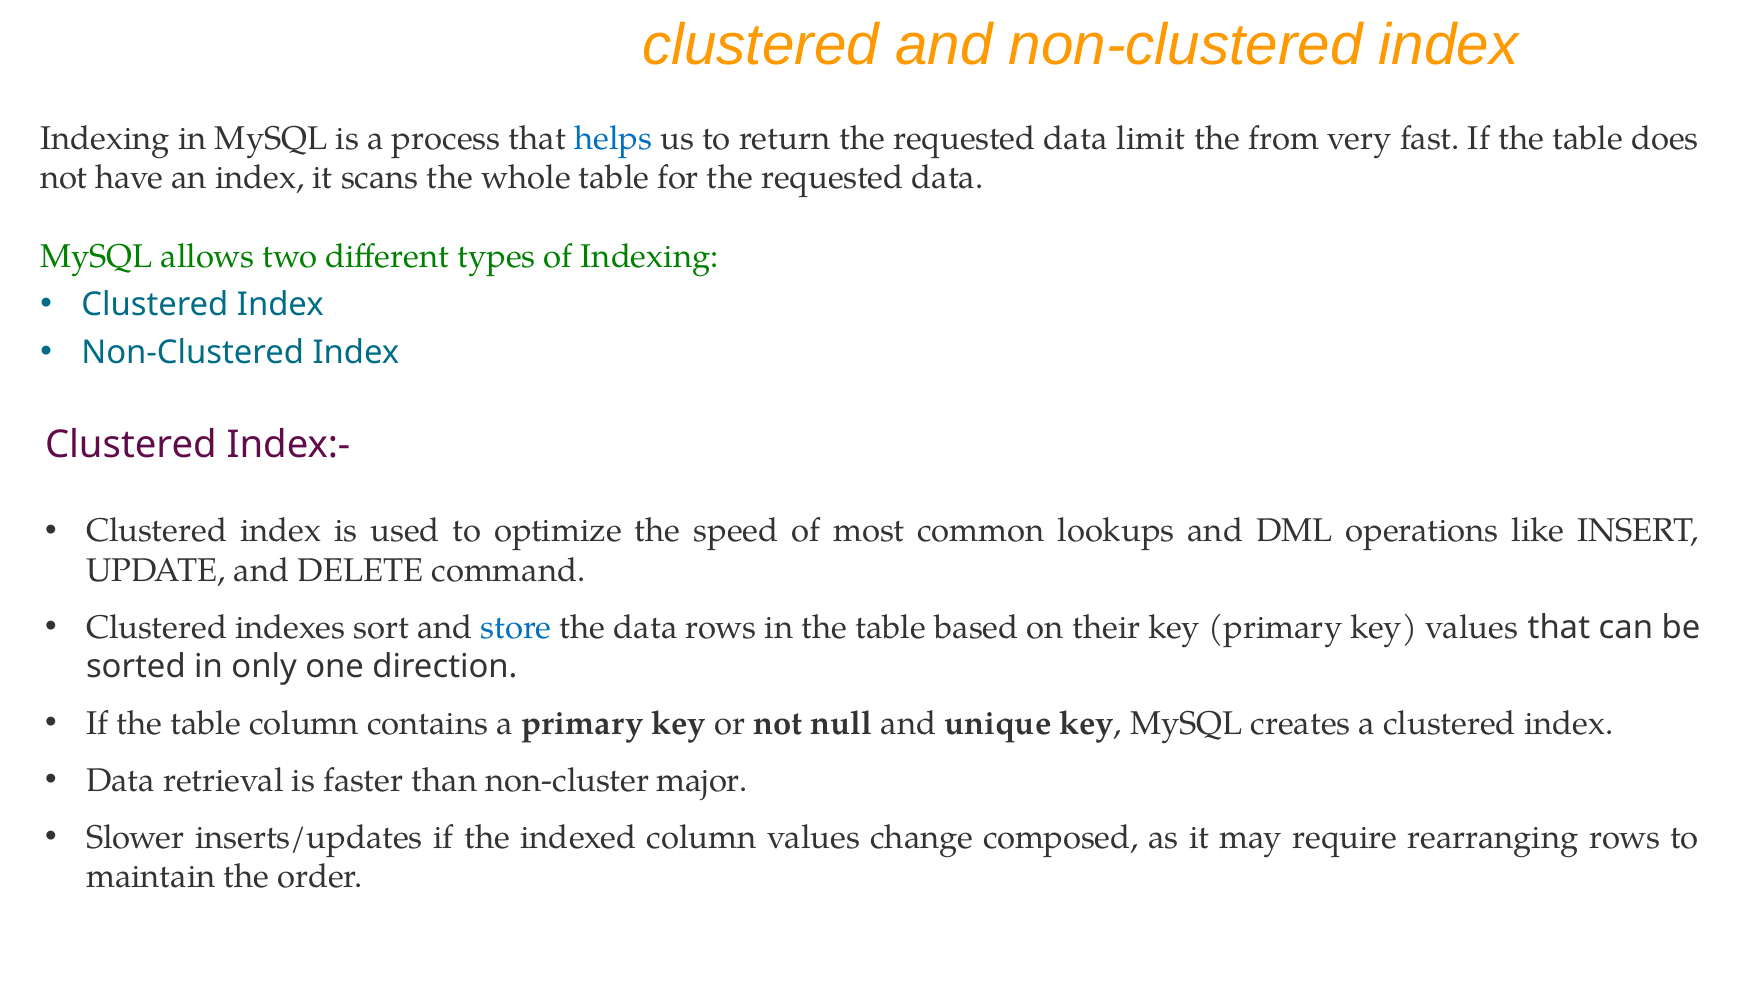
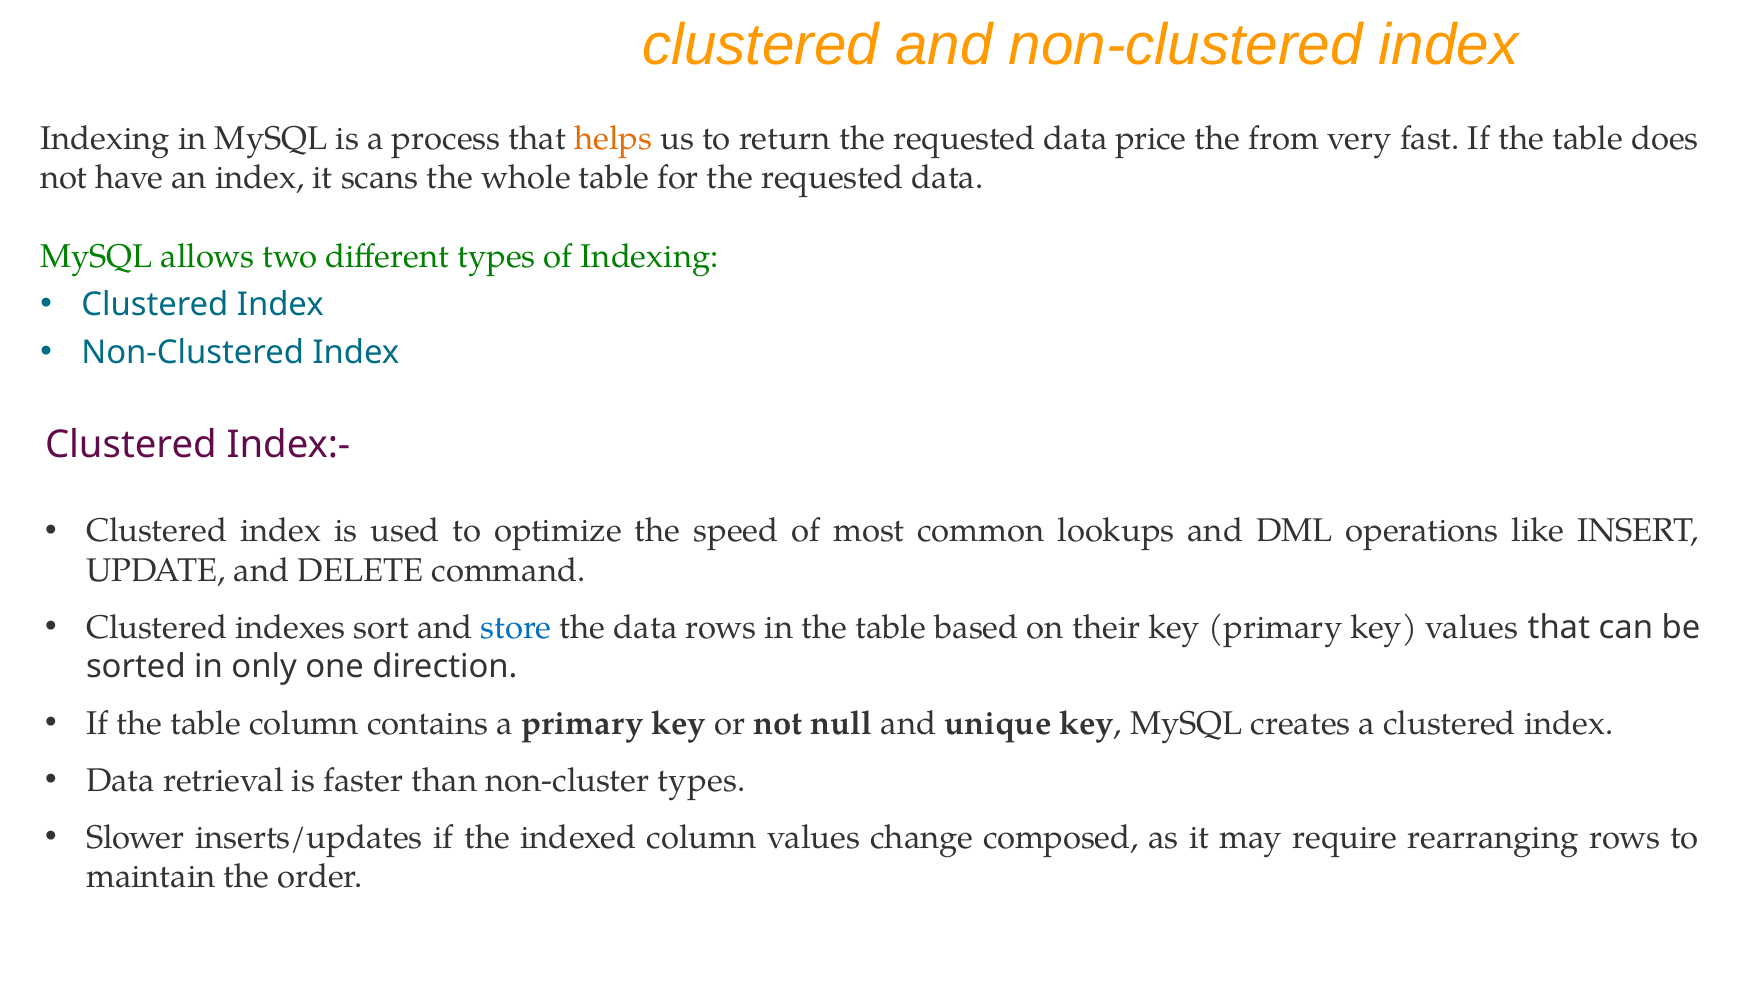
helps colour: blue -> orange (613, 138)
limit: limit -> price (1151, 138)
non-cluster major: major -> types (702, 780)
